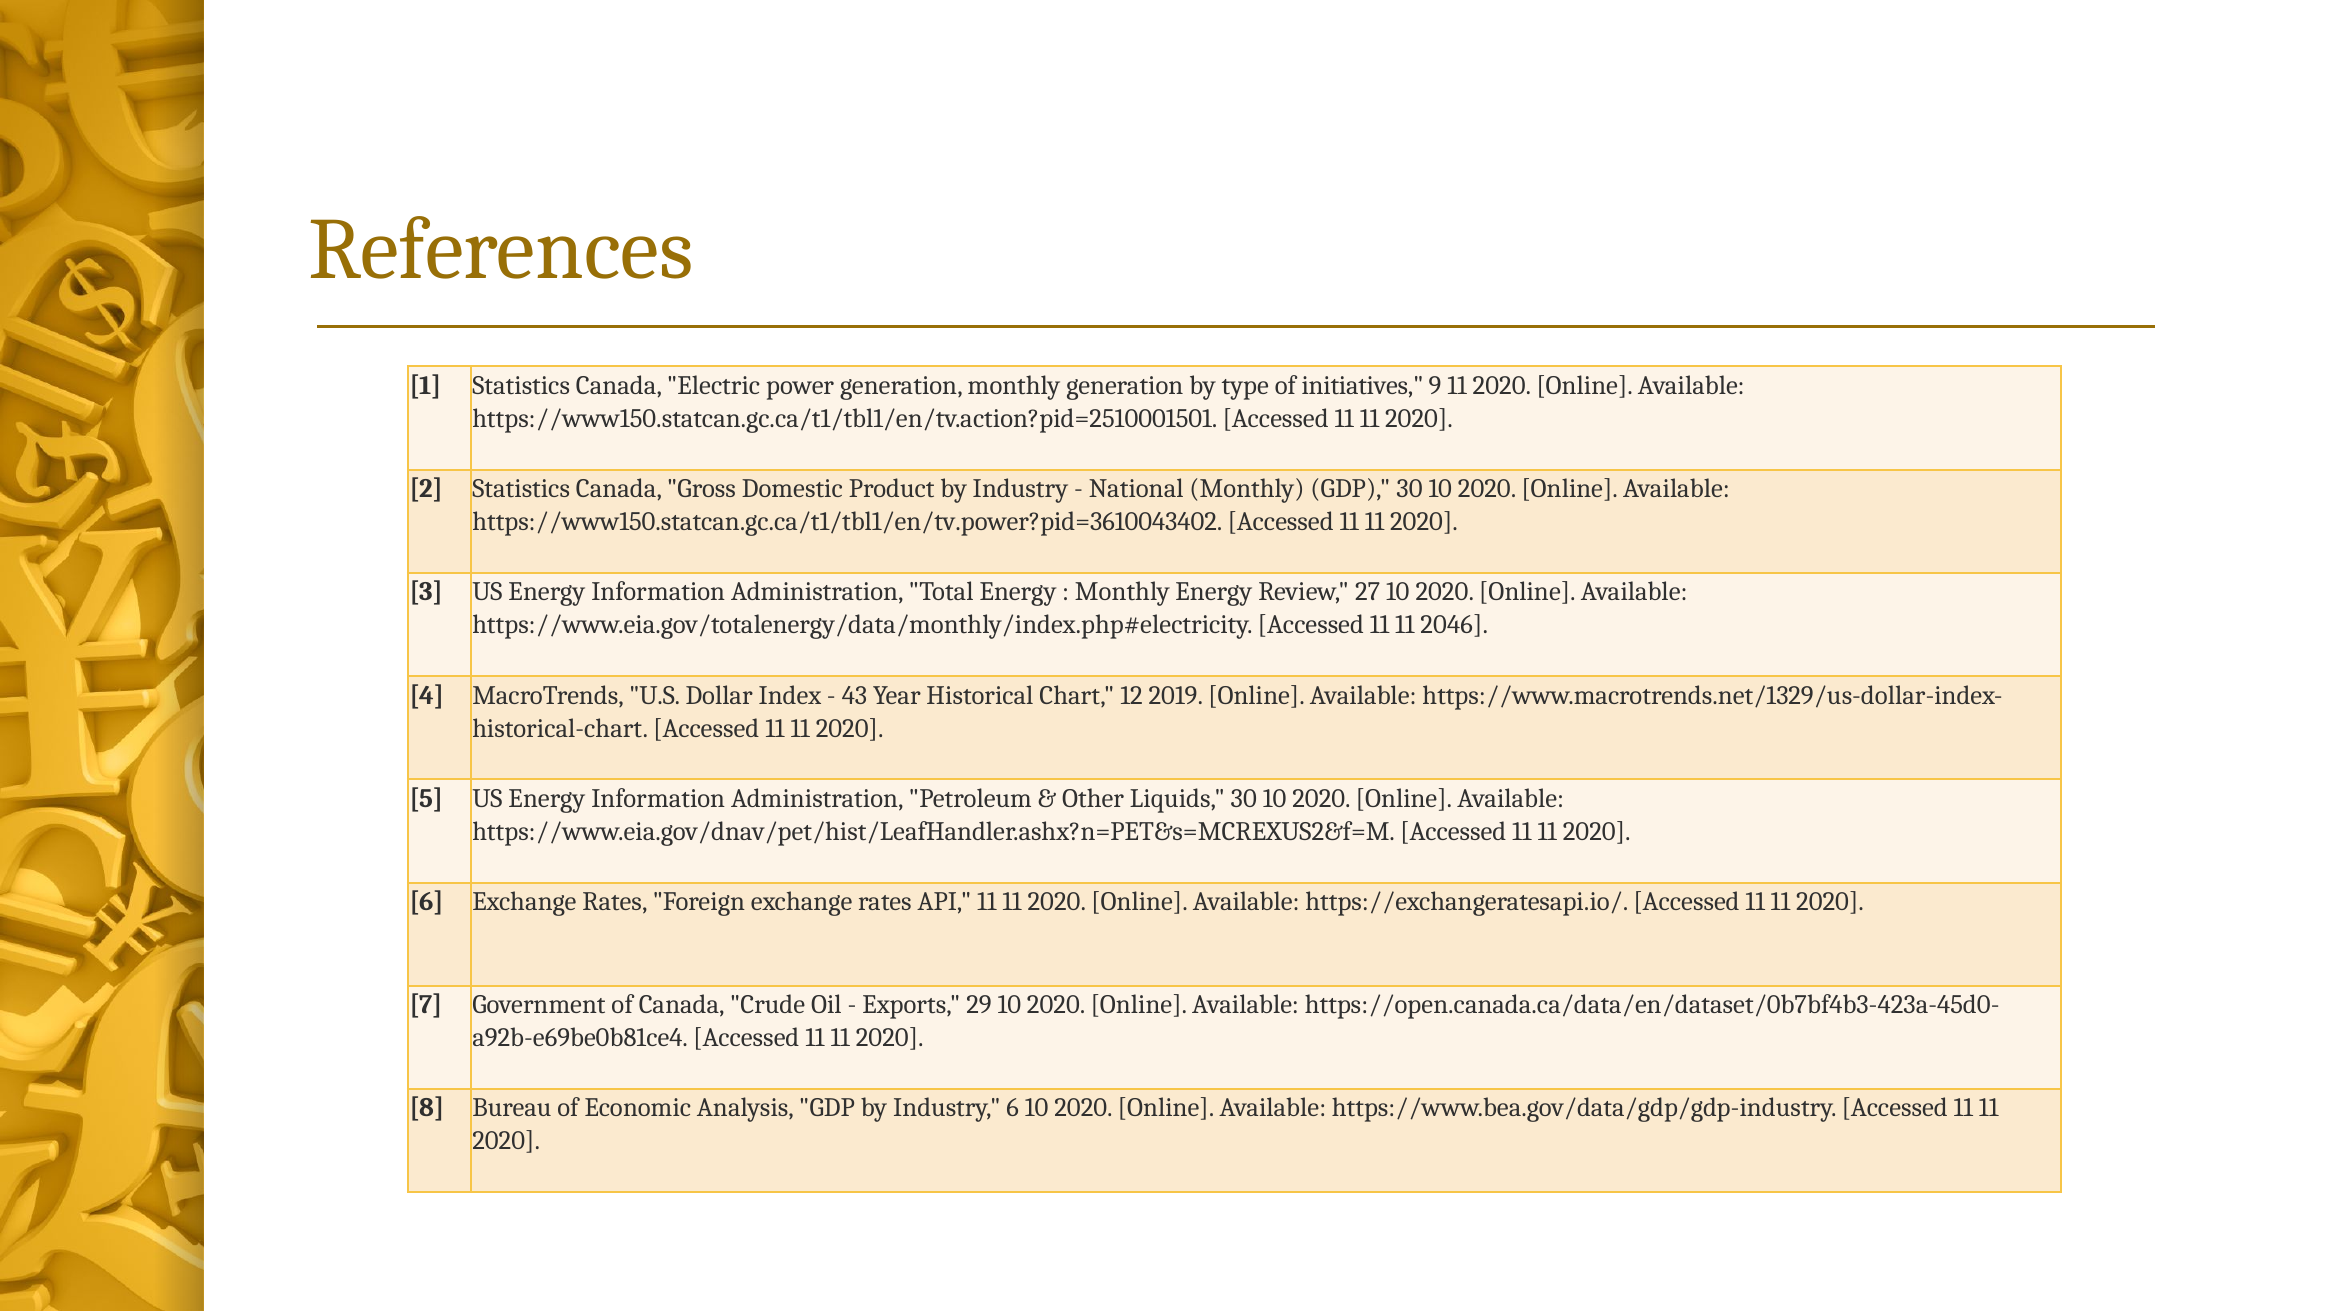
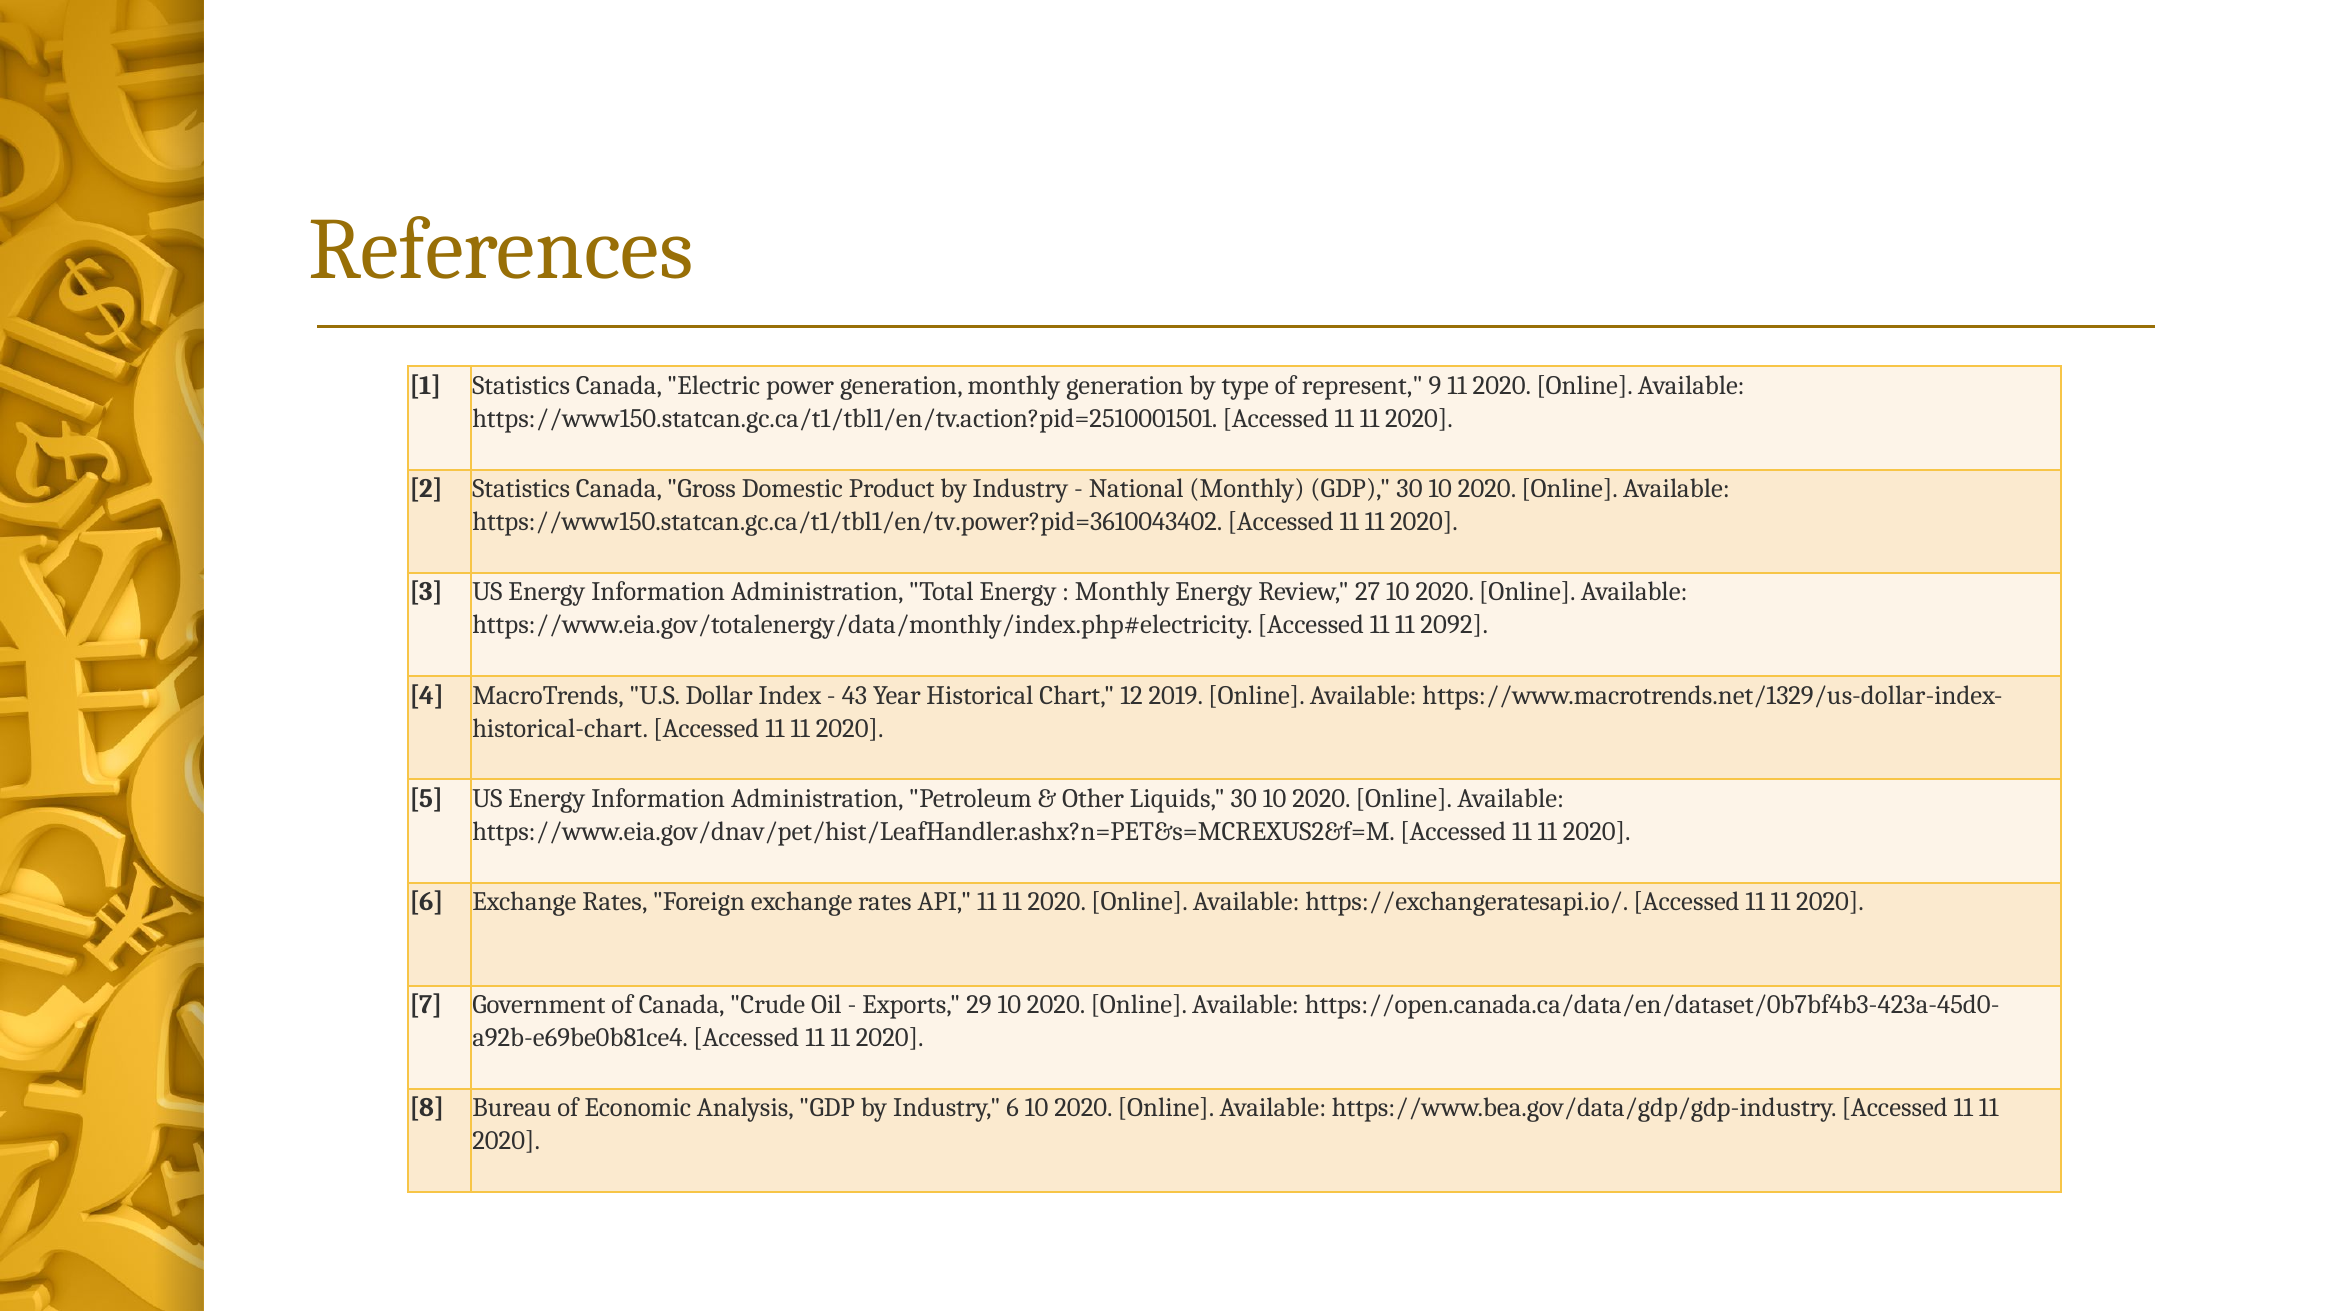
initiatives: initiatives -> represent (1362, 386)
2046: 2046 -> 2092 (1454, 625)
